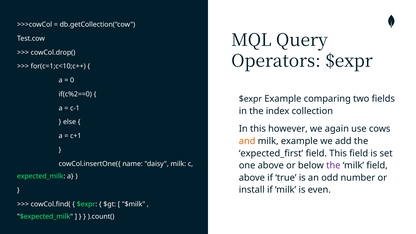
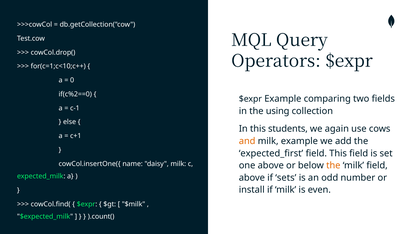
index: index -> using (278, 111)
however: however -> students (288, 129)
the colour: purple -> orange (333, 165)
true: true -> sets (286, 178)
